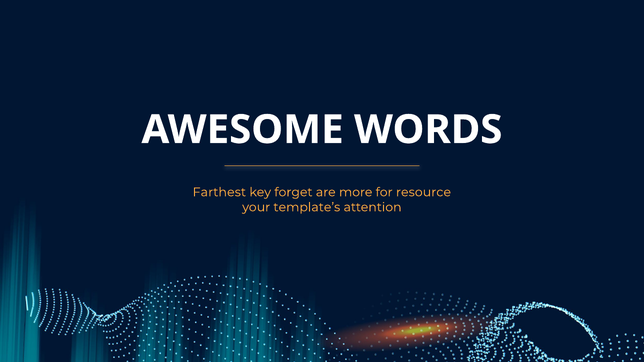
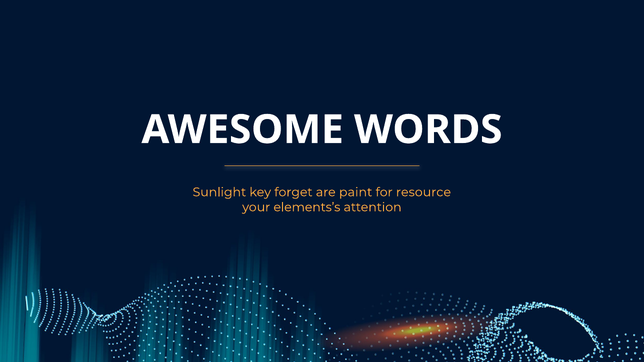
Farthest: Farthest -> Sunlight (219, 192)
more: more -> paint (356, 192)
template’s: template’s -> elements’s (307, 207)
